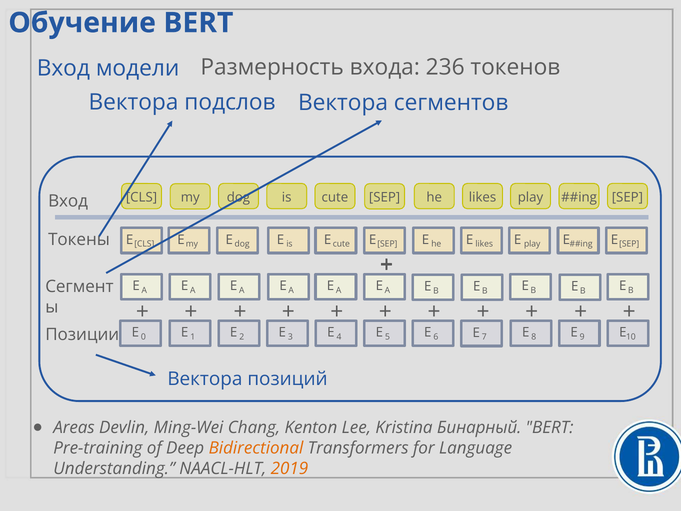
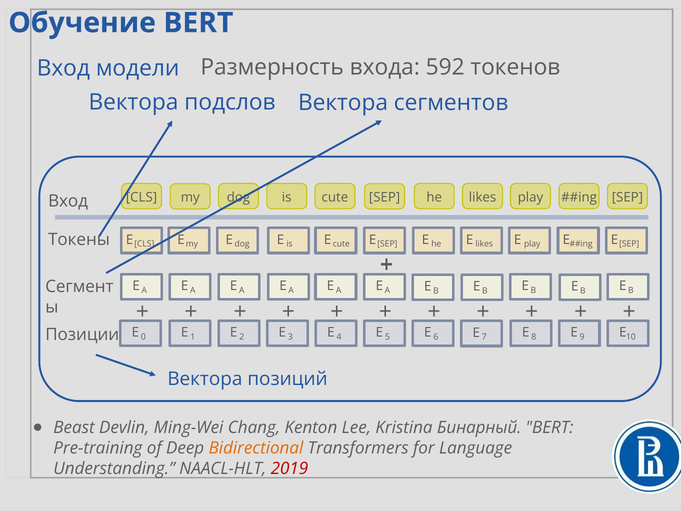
236: 236 -> 592 (445, 67)
Areas: Areas -> Beast (74, 428)
2019 colour: orange -> red (289, 468)
